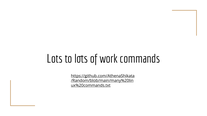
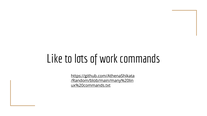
Lots: Lots -> Like (55, 59)
